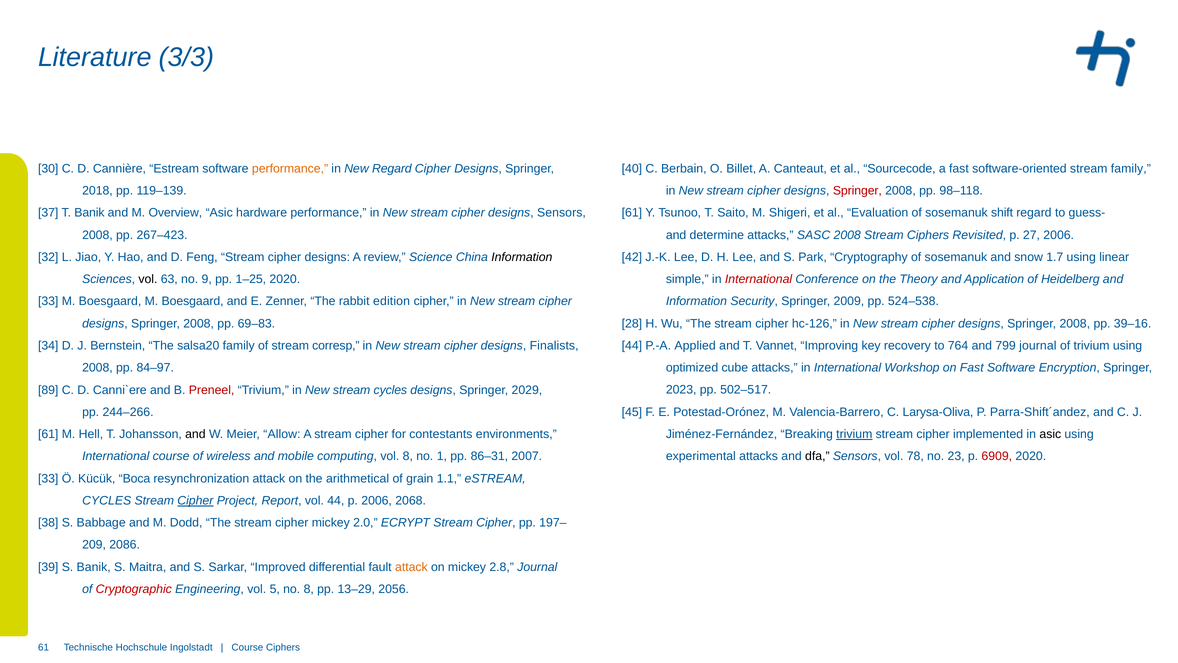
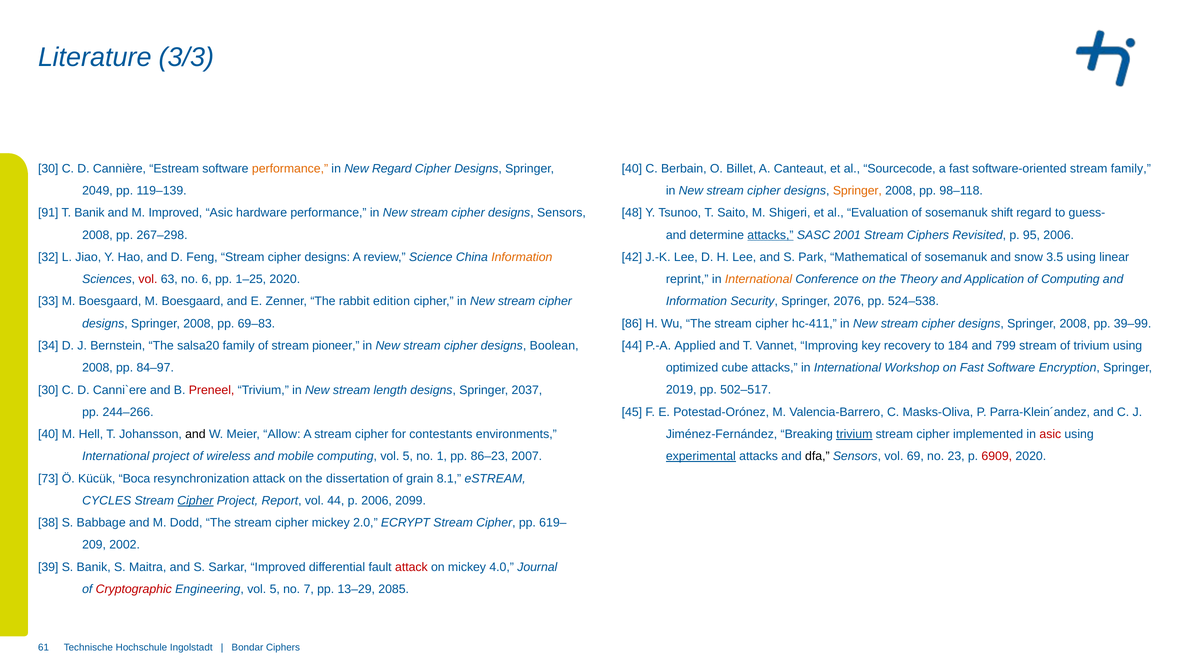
Springer colour: red -> orange (857, 191)
2018: 2018 -> 2049 (97, 191)
37: 37 -> 91 (48, 213)
M Overview: Overview -> Improved (175, 213)
61: 61 -> 48 (632, 213)
267–423: 267–423 -> 267–298 (162, 235)
attacks underline: none -> present (770, 235)
SASC 2008: 2008 -> 2001 (847, 235)
27: 27 -> 95 (1031, 235)
Information colour: black -> orange (522, 257)
Cryptography: Cryptography -> Mathematical (869, 257)
1.7: 1.7 -> 3.5 (1055, 257)
simple: simple -> reprint (687, 279)
International colour: red -> orange (759, 279)
of Heidelberg: Heidelberg -> Computing (1070, 279)
vol colour: black -> red (148, 279)
9: 9 -> 6 (207, 279)
2009: 2009 -> 2076 (849, 301)
28: 28 -> 86 (632, 323)
hc-126: hc-126 -> hc-411 (814, 323)
39–16: 39–16 -> 39–99 (1133, 323)
764: 764 -> 184 (958, 345)
799 journal: journal -> stream (1038, 345)
corresp: corresp -> pioneer (336, 345)
Finalists: Finalists -> Boolean (554, 345)
89: 89 -> 30 (48, 390)
stream cycles: cycles -> length (390, 390)
2029: 2029 -> 2037 (527, 390)
2023: 2023 -> 2019 (681, 390)
Larysa-Oliva: Larysa-Oliva -> Masks-Oliva (938, 412)
Parra-Shift´andez: Parra-Shift´andez -> Parra-Klein´andez (1040, 412)
asic colour: black -> red (1050, 434)
61: 61 -> 40 (48, 434)
International course: course -> project (171, 456)
computing vol 8: 8 -> 5 (408, 456)
86–31: 86–31 -> 86–23 (489, 456)
experimental underline: none -> present (701, 456)
78: 78 -> 69 (915, 456)
33: 33 -> 73 (48, 478)
arithmetical: arithmetical -> dissertation (358, 478)
1.1: 1.1 -> 8.1 (449, 478)
2068: 2068 -> 2099 (411, 500)
197–: 197– -> 619– (553, 522)
2086: 2086 -> 2002 (125, 545)
attack colour: orange -> red (411, 567)
2.8: 2.8 -> 4.0 (502, 567)
no 8: 8 -> 7 (309, 589)
2056: 2056 -> 2085 (394, 589)
Course: Course -> Bondar (247, 647)
